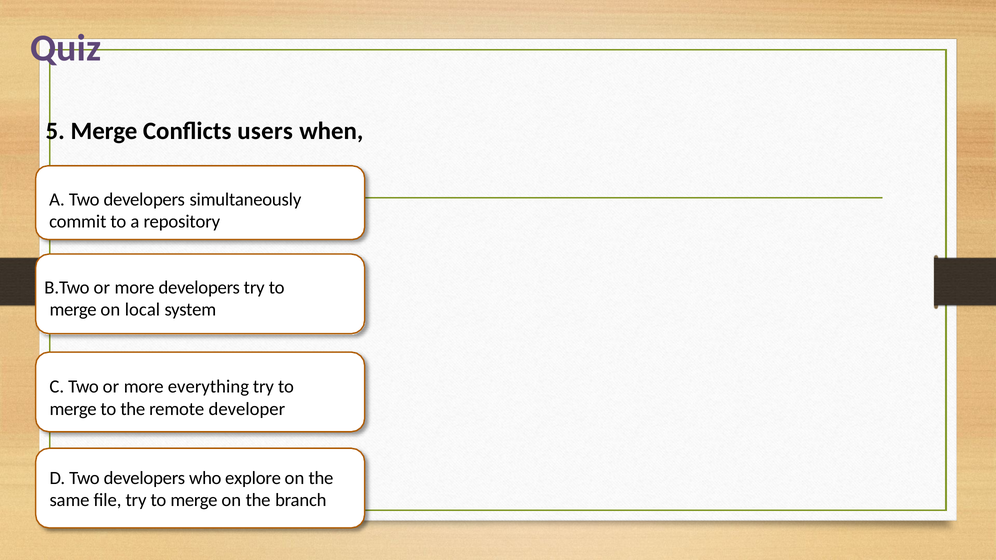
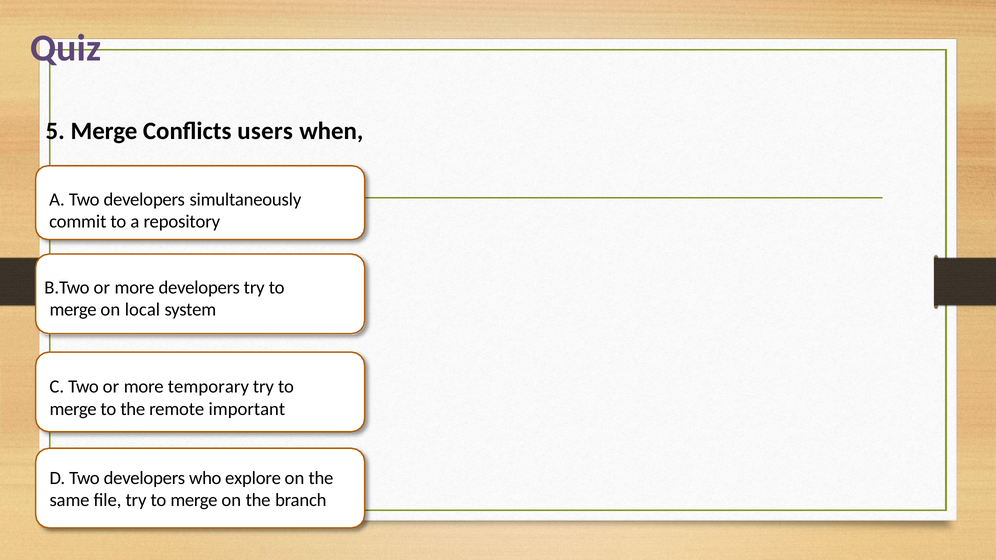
everything: everything -> temporary (208, 387)
developer: developer -> important (247, 409)
